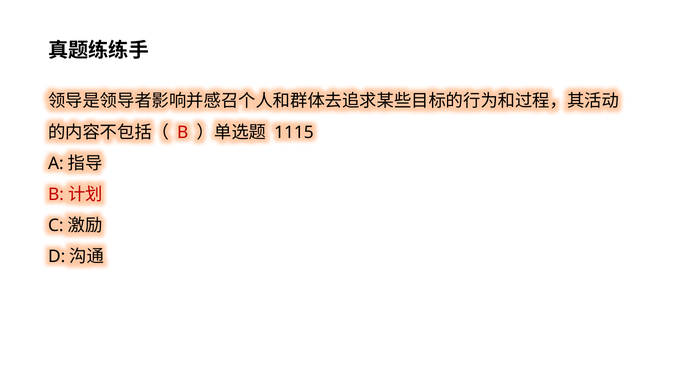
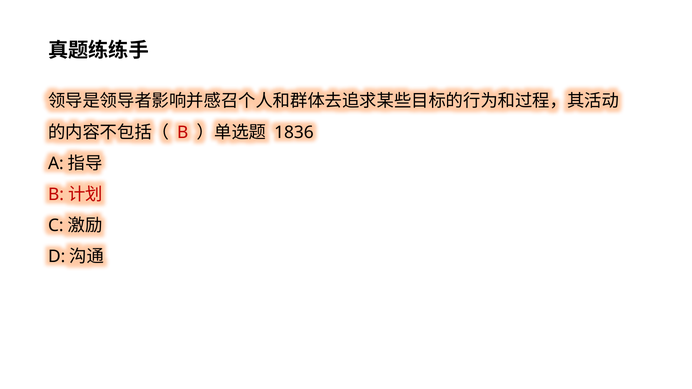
1115: 1115 -> 1836 (294, 132)
